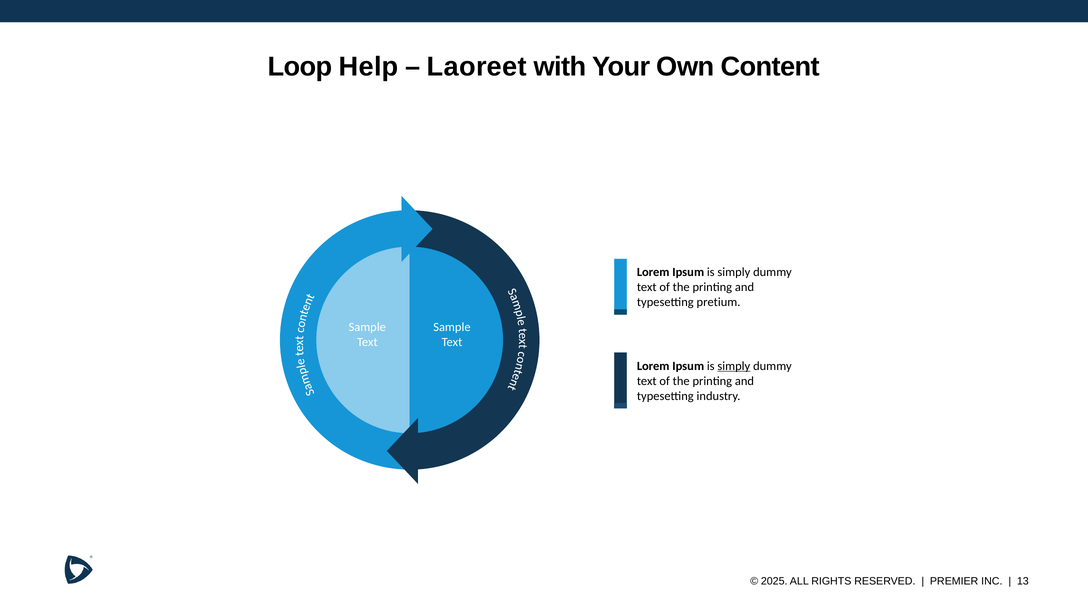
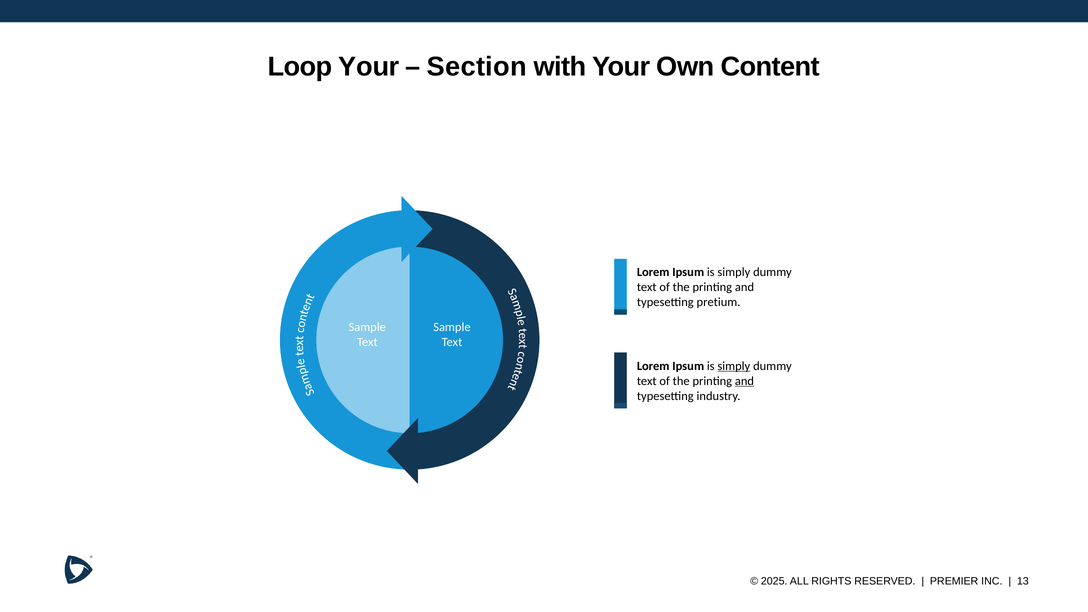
Loop Help: Help -> Your (369, 67)
Laoreet: Laoreet -> Section (477, 67)
and underline: none -> present (744, 381)
